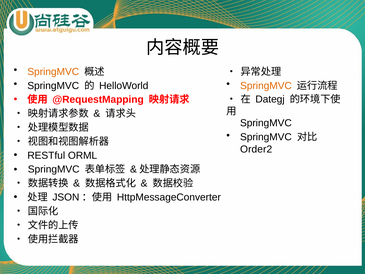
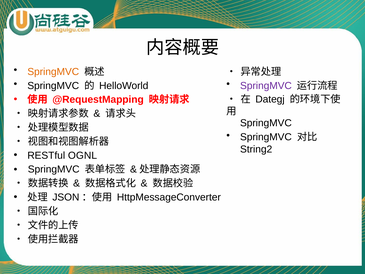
SpringMVC colour: orange -> purple (266, 86)
Order2: Order2 -> String2 (256, 149)
ORML: ORML -> OGNL (83, 155)
